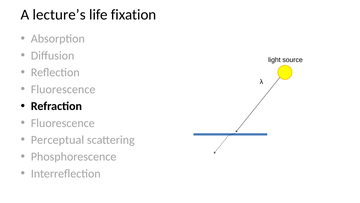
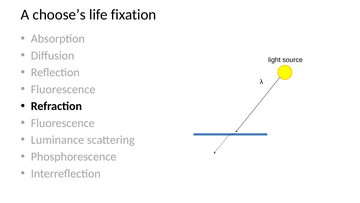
lecture’s: lecture’s -> choose’s (59, 15)
Perceptual: Perceptual -> Luminance (58, 140)
